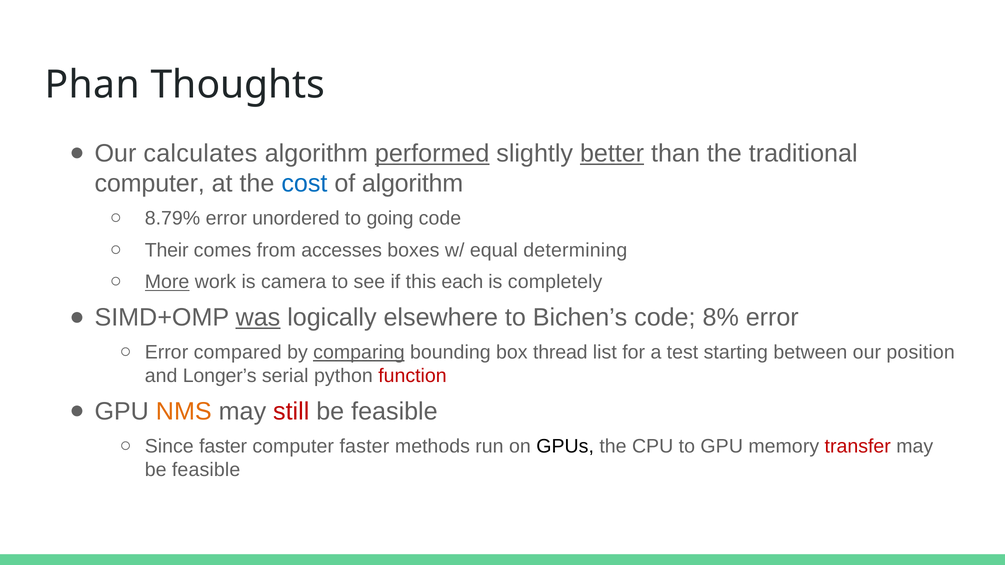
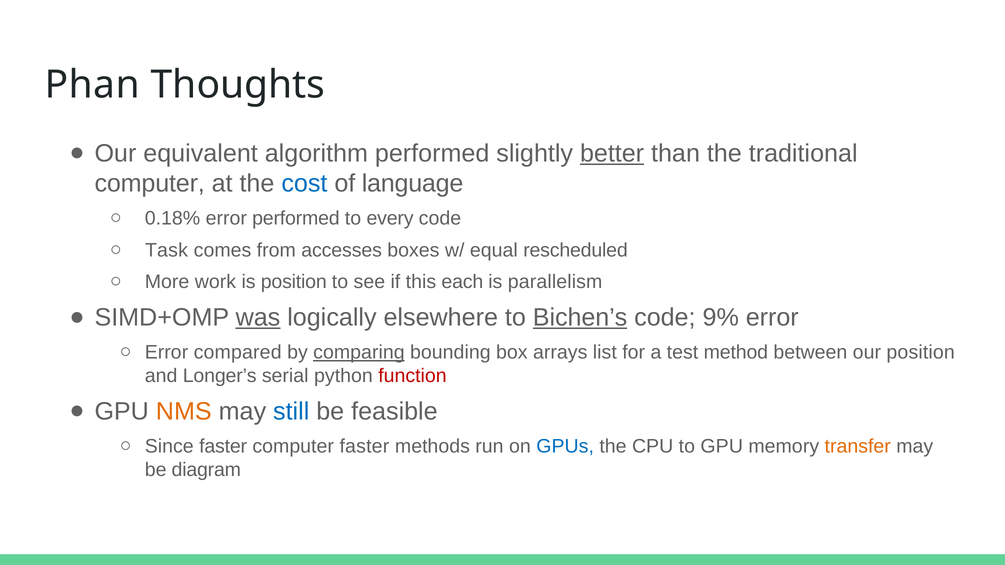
calculates: calculates -> equivalent (201, 154)
performed underline: present -> none (432, 154)
of algorithm: algorithm -> language (413, 184)
8.79%: 8.79% -> 0.18% (172, 218)
error unordered: unordered -> performed (296, 218)
going: going -> every (390, 218)
Their: Their -> Task (166, 250)
determining: determining -> rescheduled (576, 250)
More underline: present -> none (167, 282)
is camera: camera -> position (294, 282)
completely: completely -> parallelism (555, 282)
Bichen’s underline: none -> present (580, 318)
8%: 8% -> 9% (721, 318)
thread: thread -> arrays (560, 353)
starting: starting -> method (736, 353)
still colour: red -> blue (291, 412)
GPUs colour: black -> blue (565, 446)
transfer colour: red -> orange (858, 446)
feasible: feasible -> diagram (206, 470)
